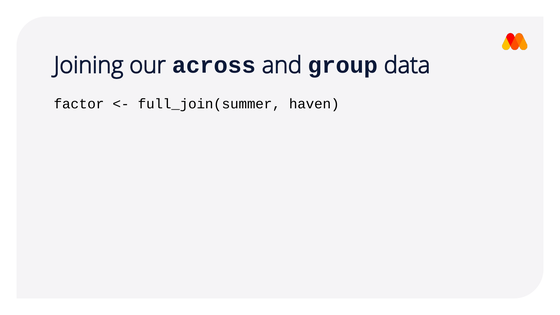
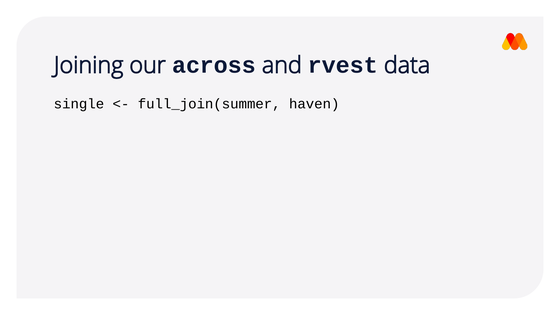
group: group -> rvest (343, 65)
factor: factor -> single (79, 104)
